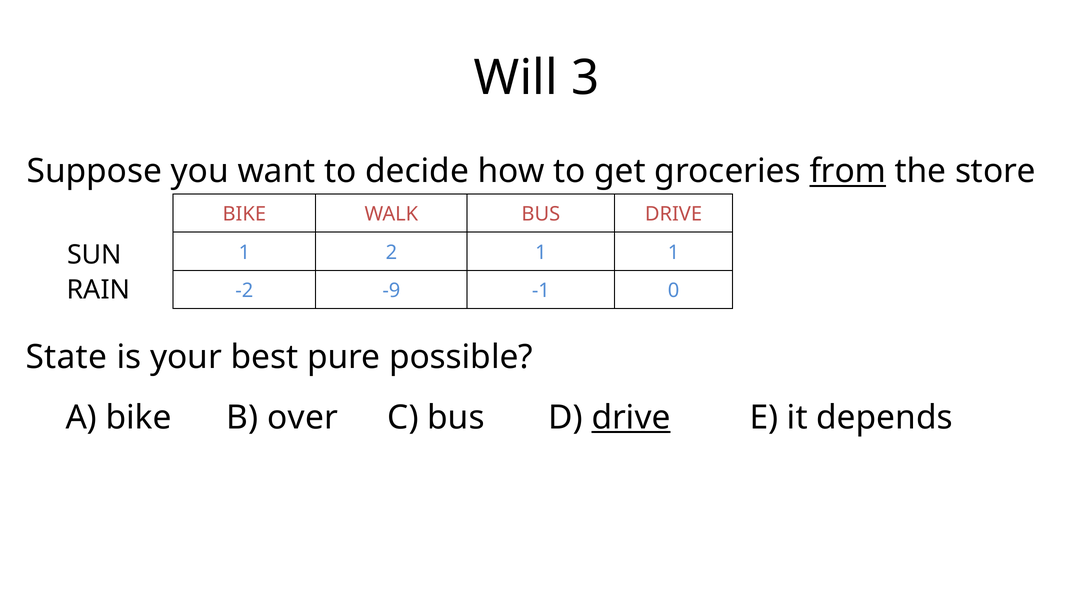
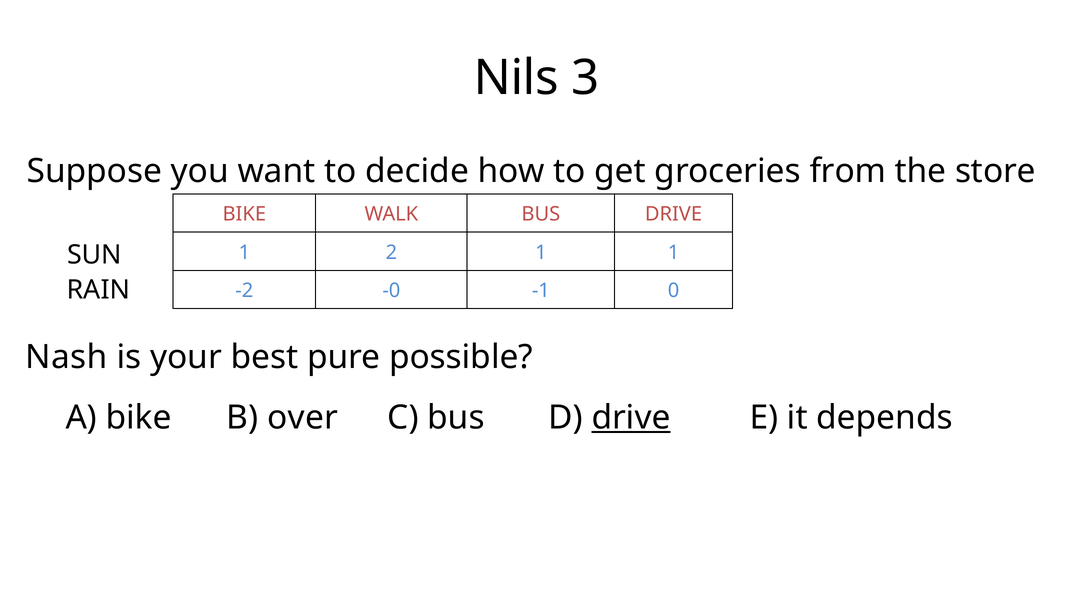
Will: Will -> Nils (516, 78)
from underline: present -> none (848, 171)
-9: -9 -> -0 (391, 290)
State: State -> Nash (66, 357)
